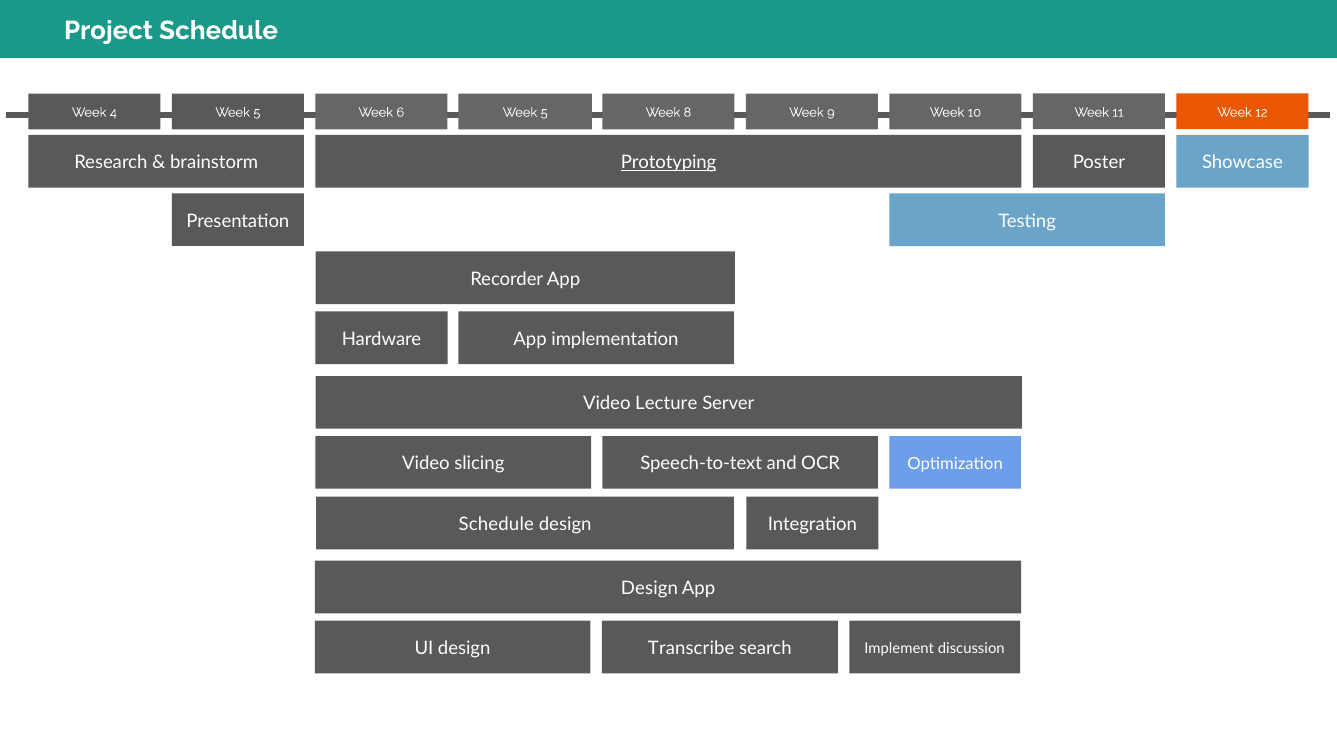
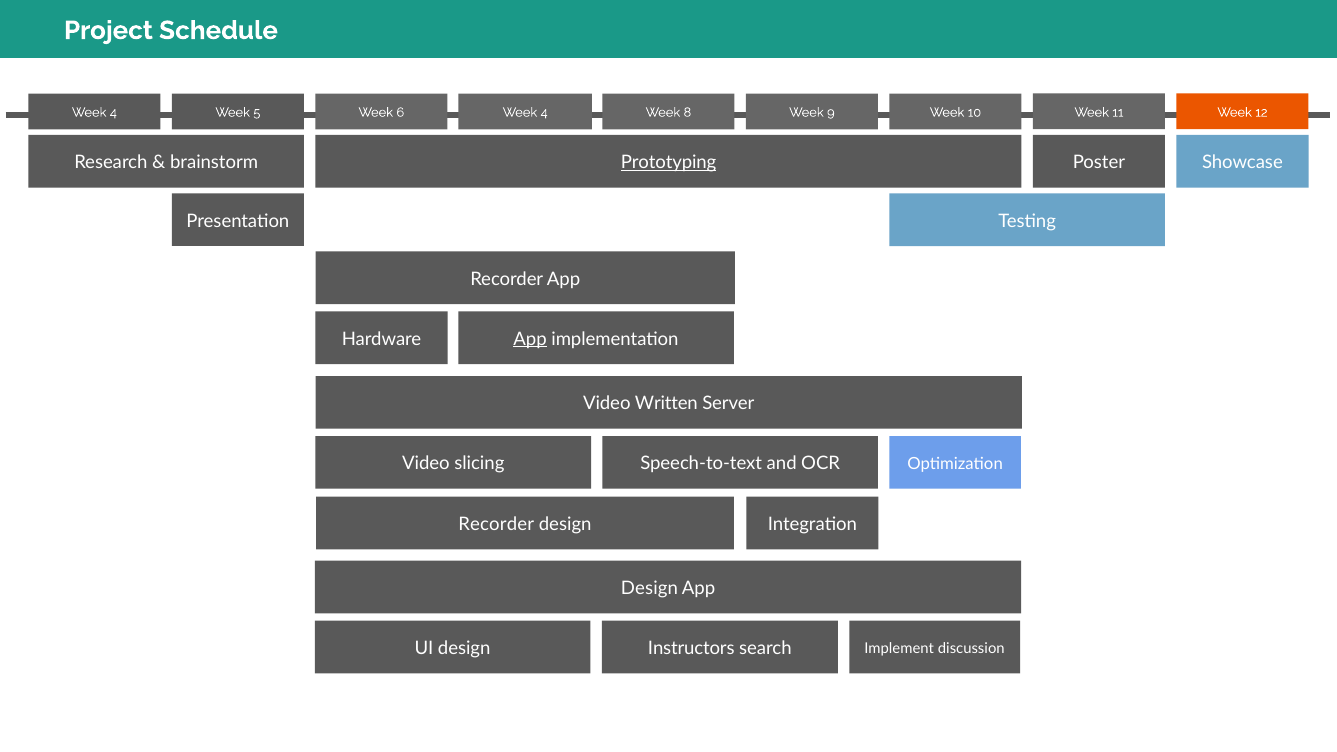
5: 5 -> 4 (544, 112)
App underline: none -> present (530, 339)
Lecture: Lecture -> Written (666, 404)
Schedule: Schedule -> Recorder (496, 524)
Transcribe: Transcribe -> Instructors (691, 648)
